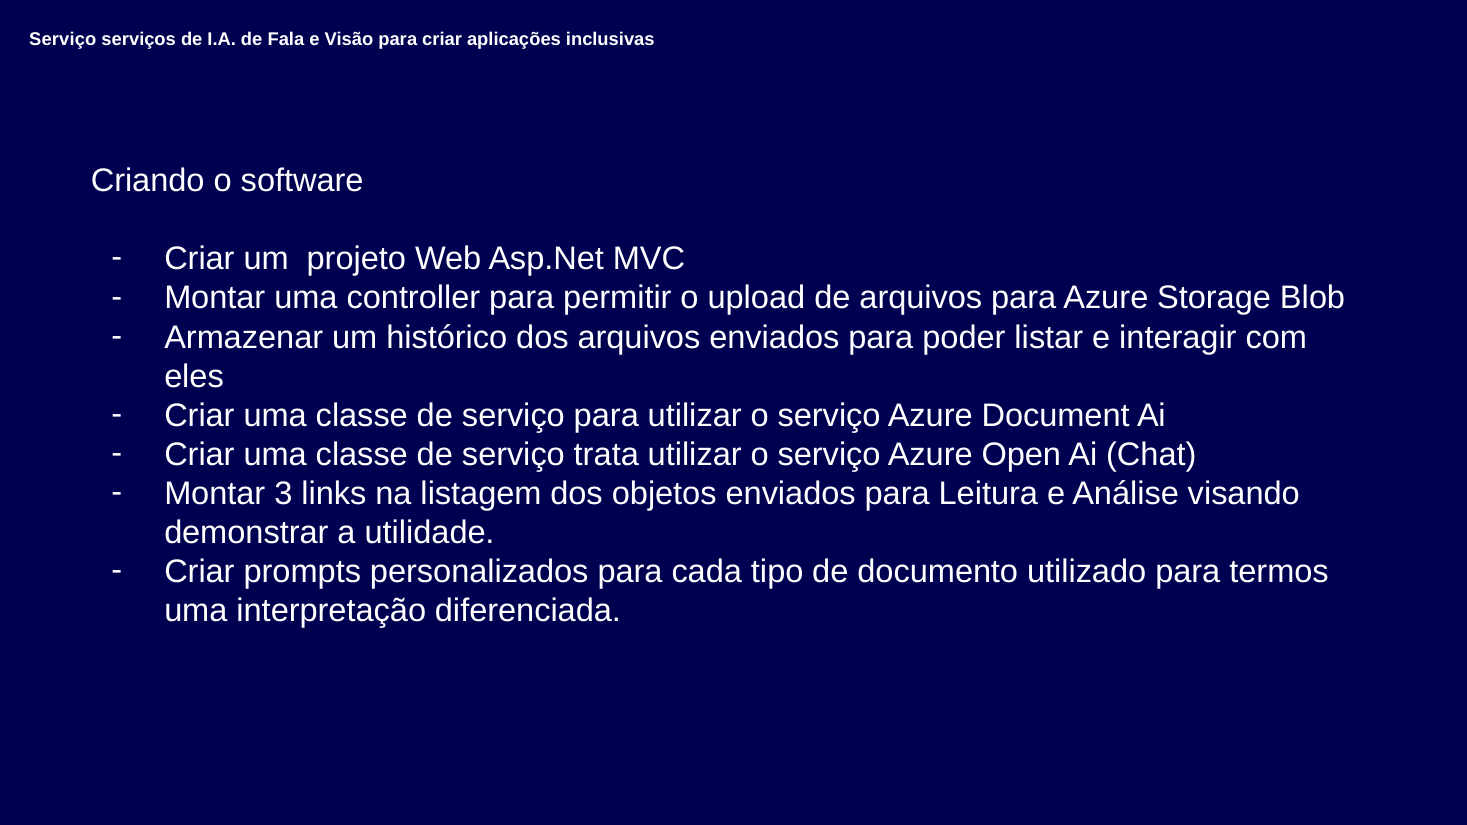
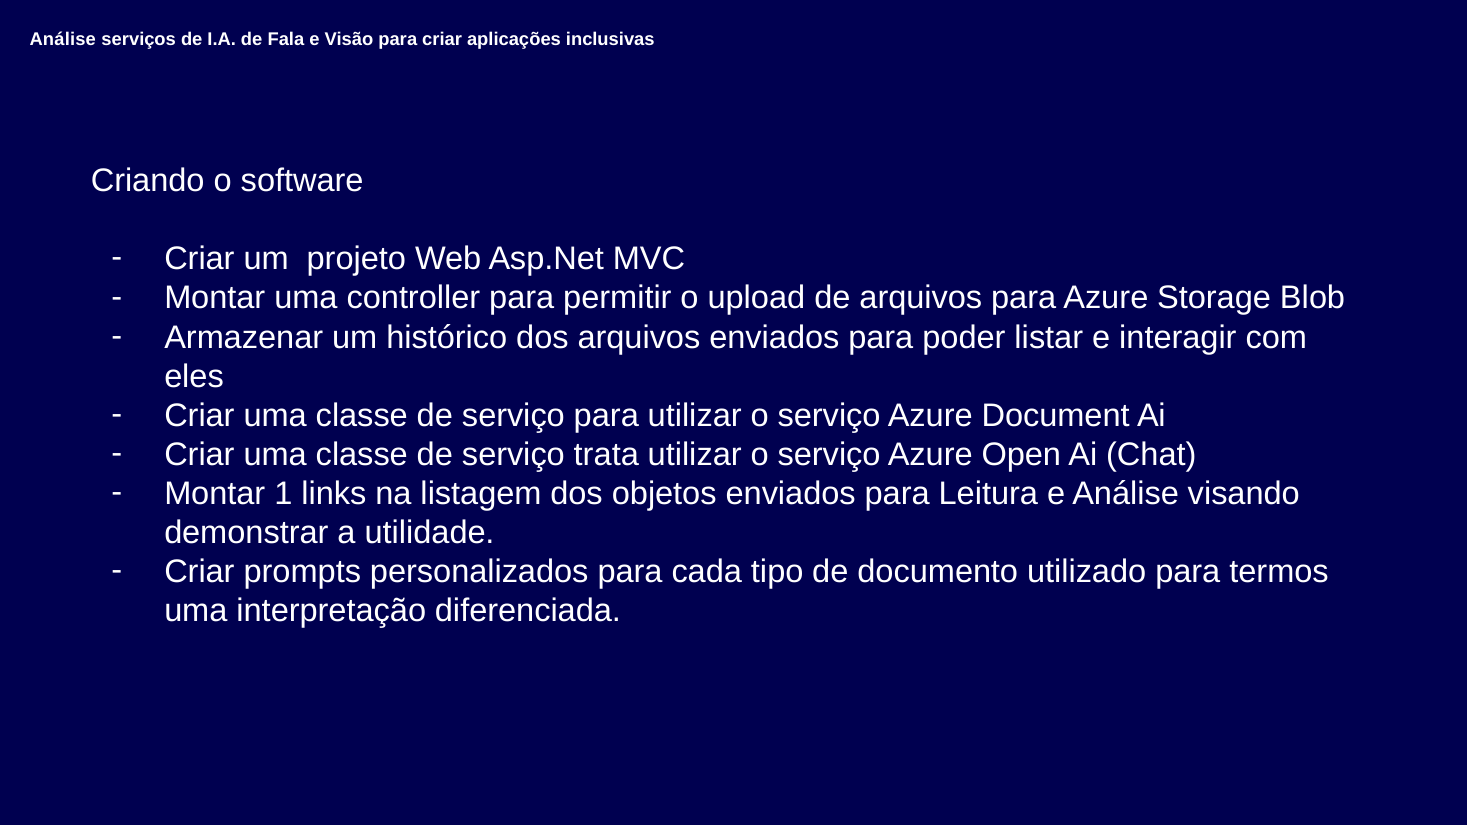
Serviço: Serviço -> Análise (63, 39)
3: 3 -> 1 (283, 494)
